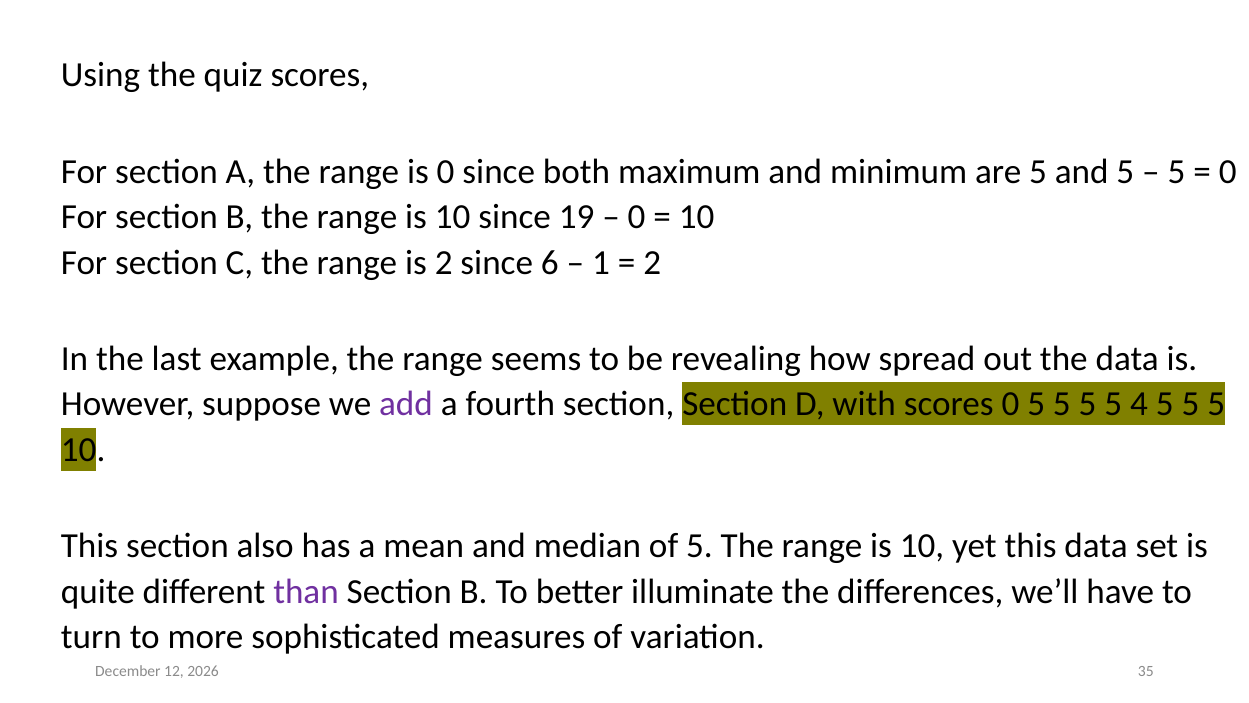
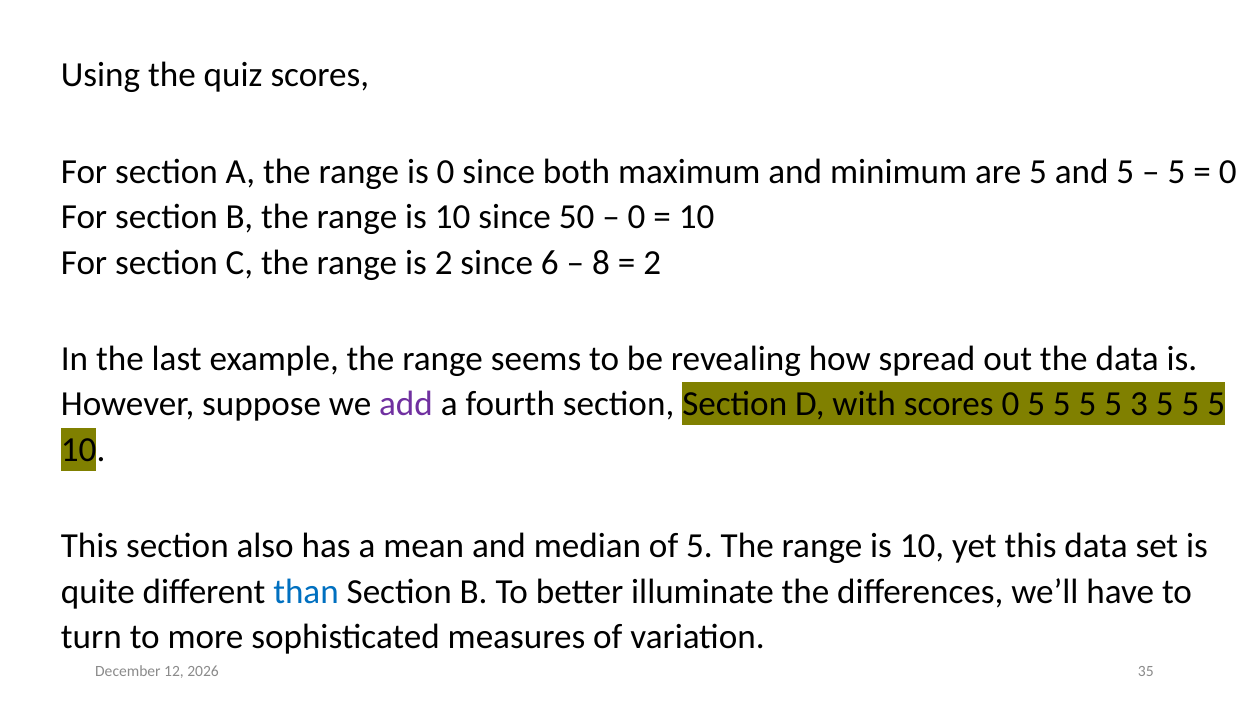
19: 19 -> 50 (577, 217)
1: 1 -> 8 (601, 262)
4: 4 -> 3 (1139, 404)
than colour: purple -> blue (306, 591)
